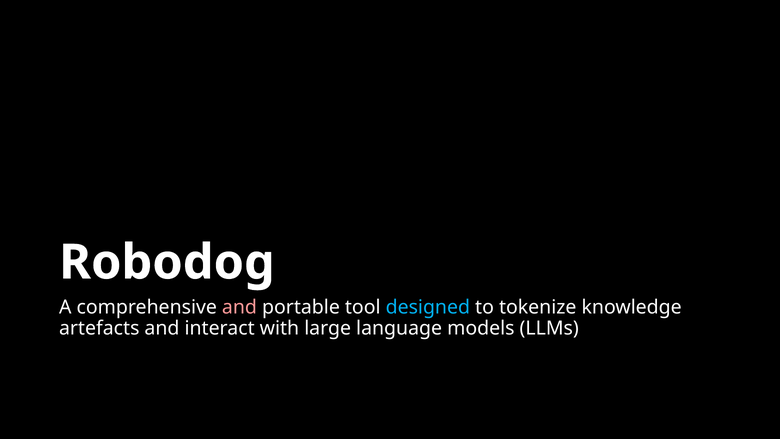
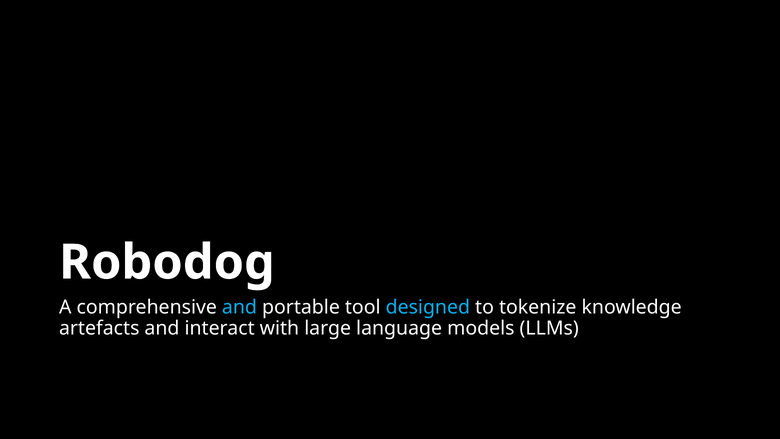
and colour: pink -> light blue (239, 307)
